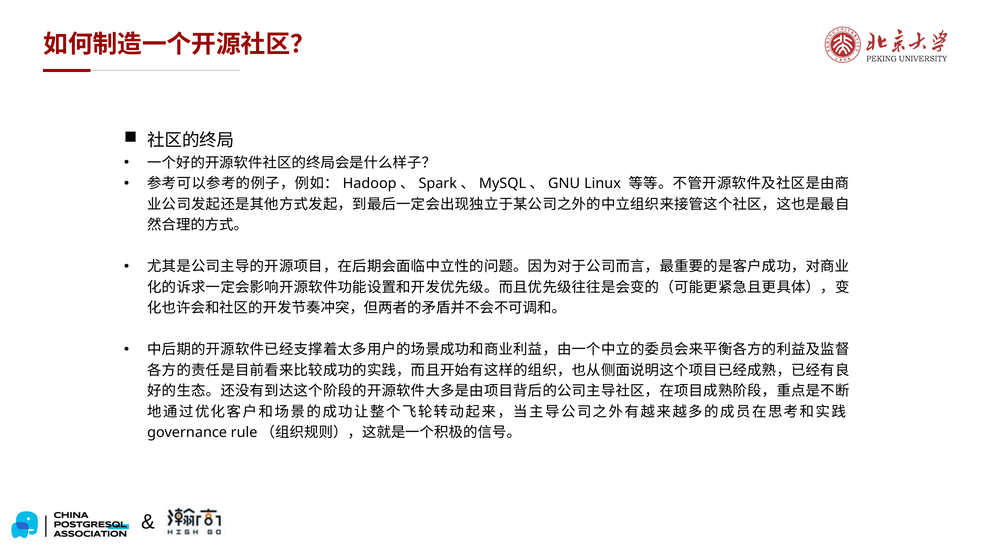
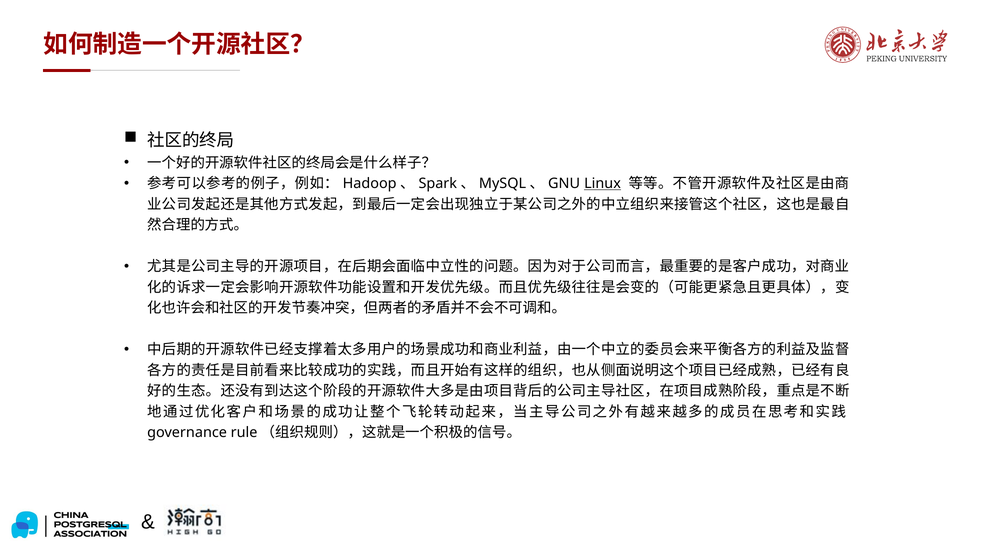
Linux underline: none -> present (603, 183)
